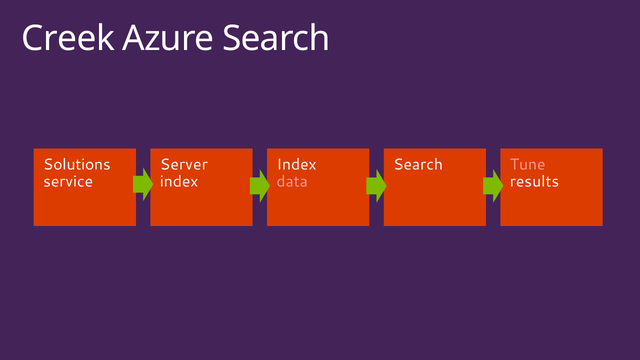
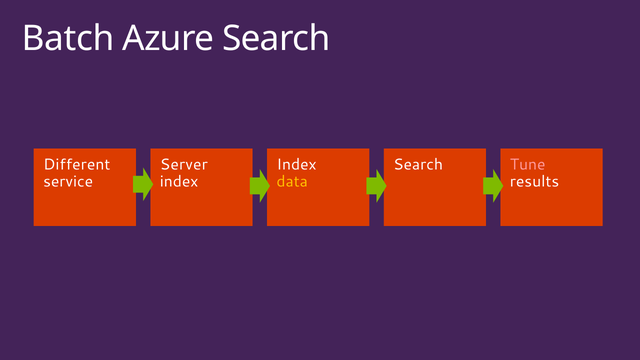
Creek: Creek -> Batch (68, 39)
Solutions: Solutions -> Different (77, 165)
data colour: pink -> yellow (292, 181)
